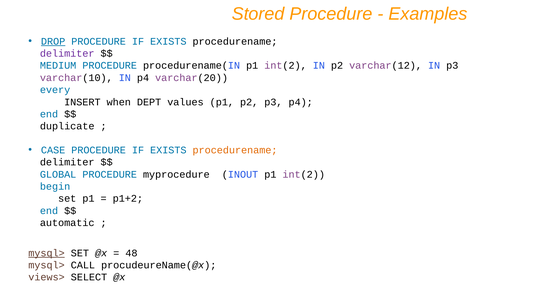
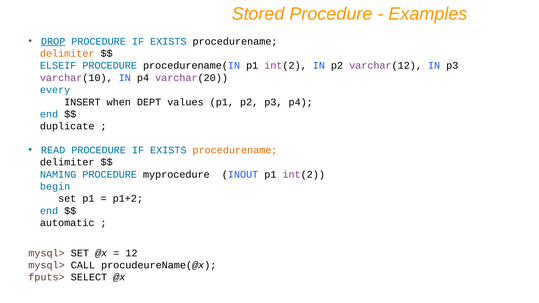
delimiter colour: purple -> orange (67, 54)
MEDIUM: MEDIUM -> ELSEIF (58, 66)
CASE: CASE -> READ (53, 150)
GLOBAL: GLOBAL -> NAMING (58, 174)
mysql> underline: present -> none (47, 253)
48: 48 -> 12 (131, 253)
views>: views> -> fputs> (47, 277)
